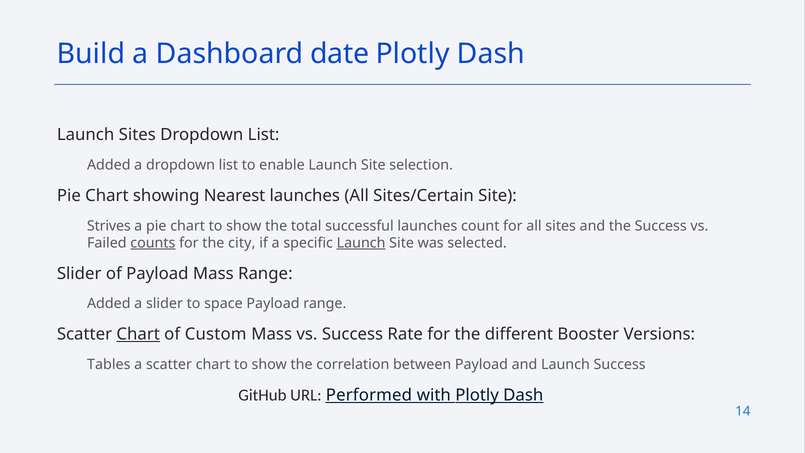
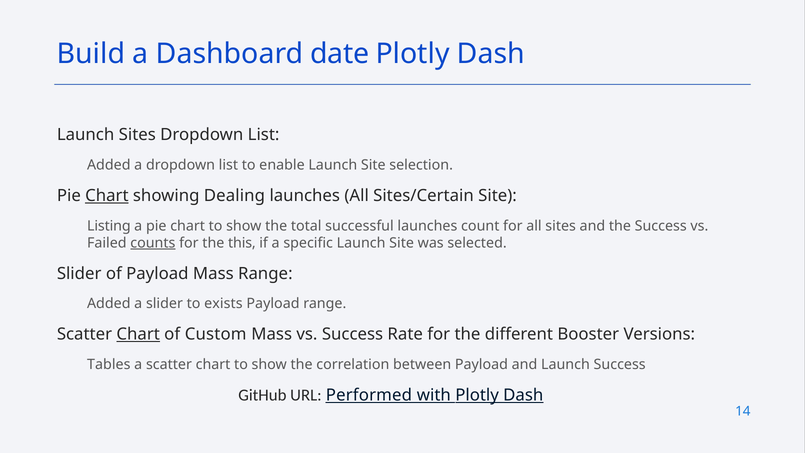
Chart underline: none -> present (107, 196)
Nearest: Nearest -> Dealing (234, 196)
Strives: Strives -> Listing (109, 226)
city: city -> this (242, 243)
Launch underline: present -> none (361, 243)
space: space -> exists (223, 304)
